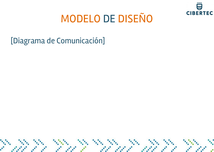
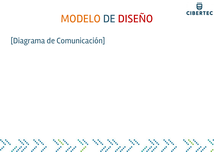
DISEÑO colour: orange -> red (135, 19)
